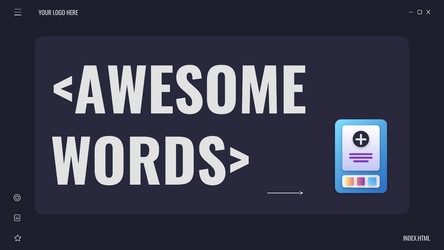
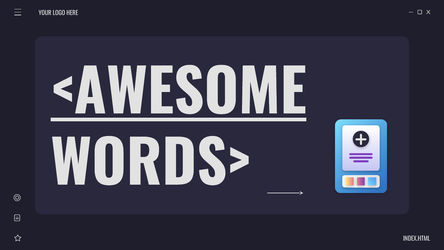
<AWESOME underline: none -> present (179, 94)
